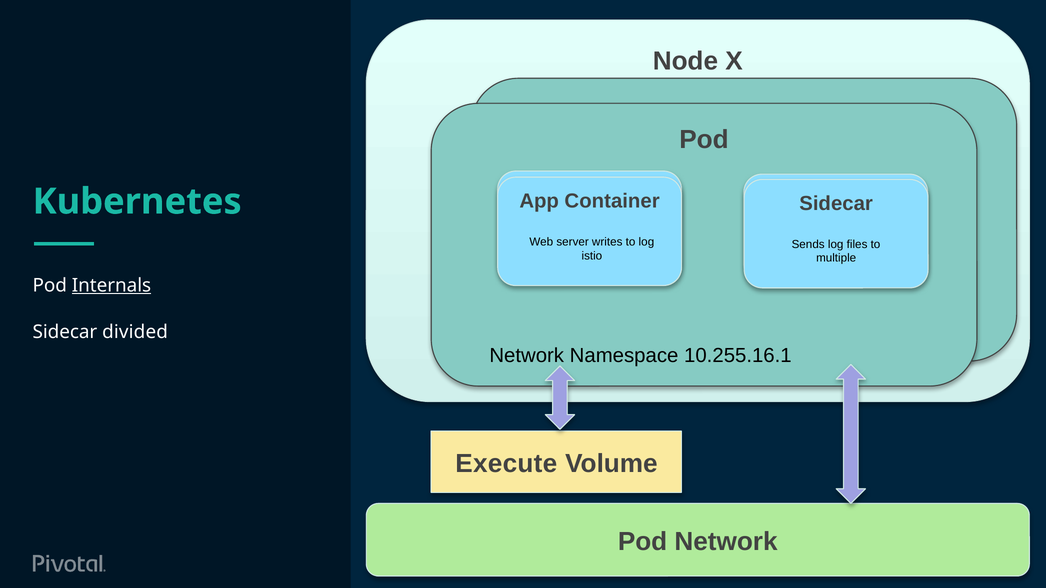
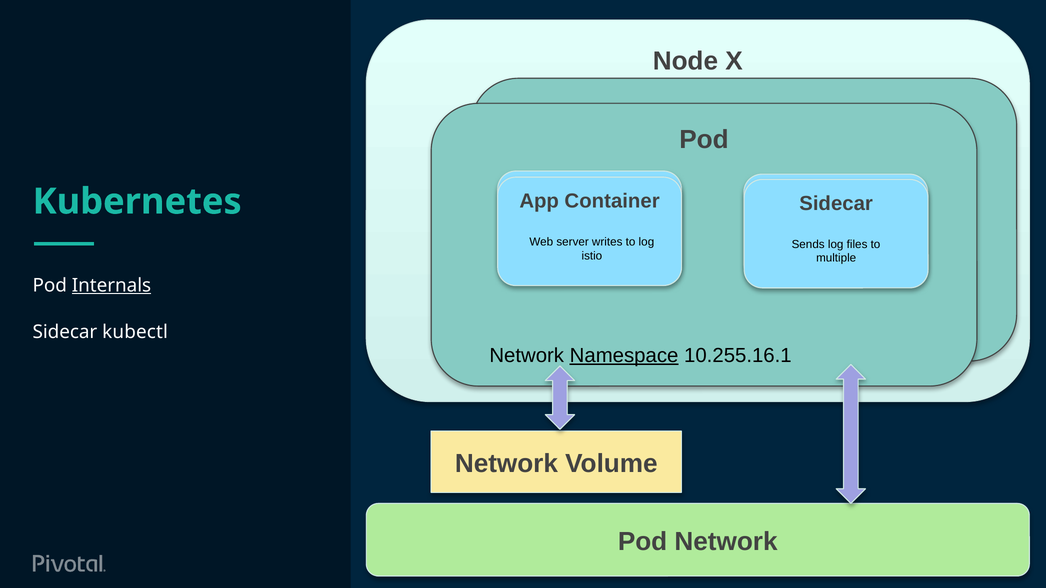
divided: divided -> kubectl (135, 332)
Namespace underline: none -> present (624, 356)
Execute: Execute -> Network (506, 464)
